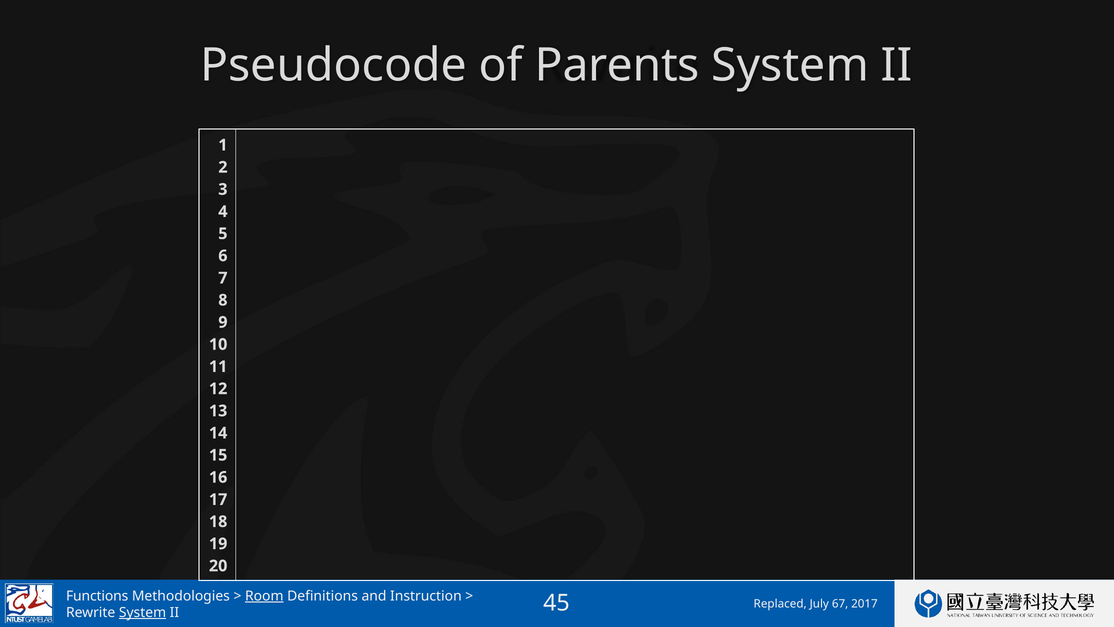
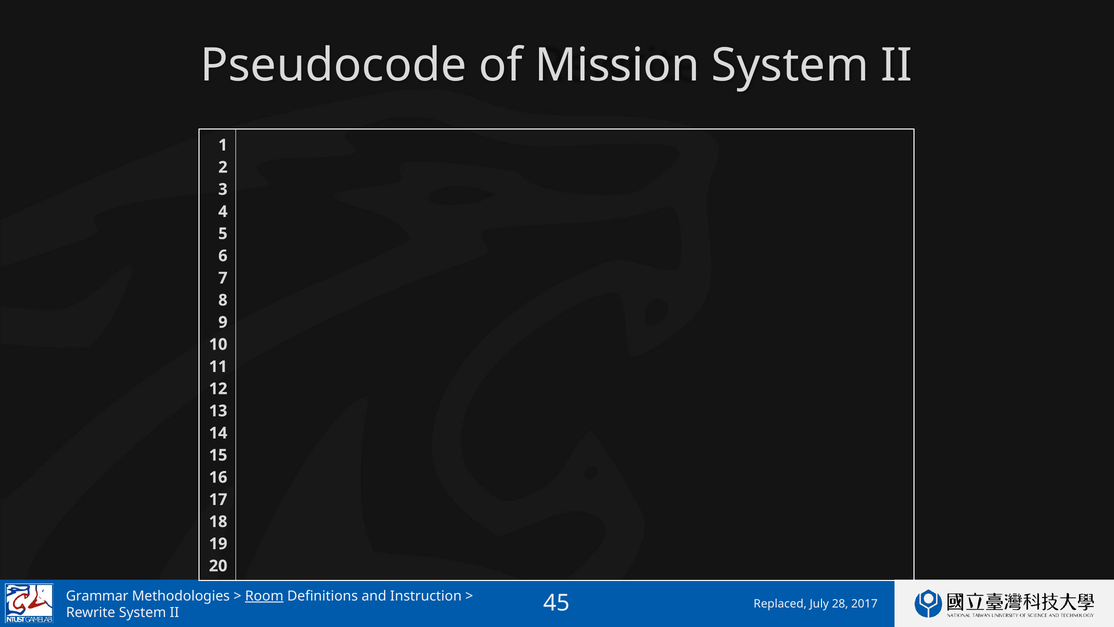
Parents: Parents -> Mission (617, 65)
Functions: Functions -> Grammar (97, 596)
67: 67 -> 28 (840, 604)
System underline: present -> none (143, 612)
